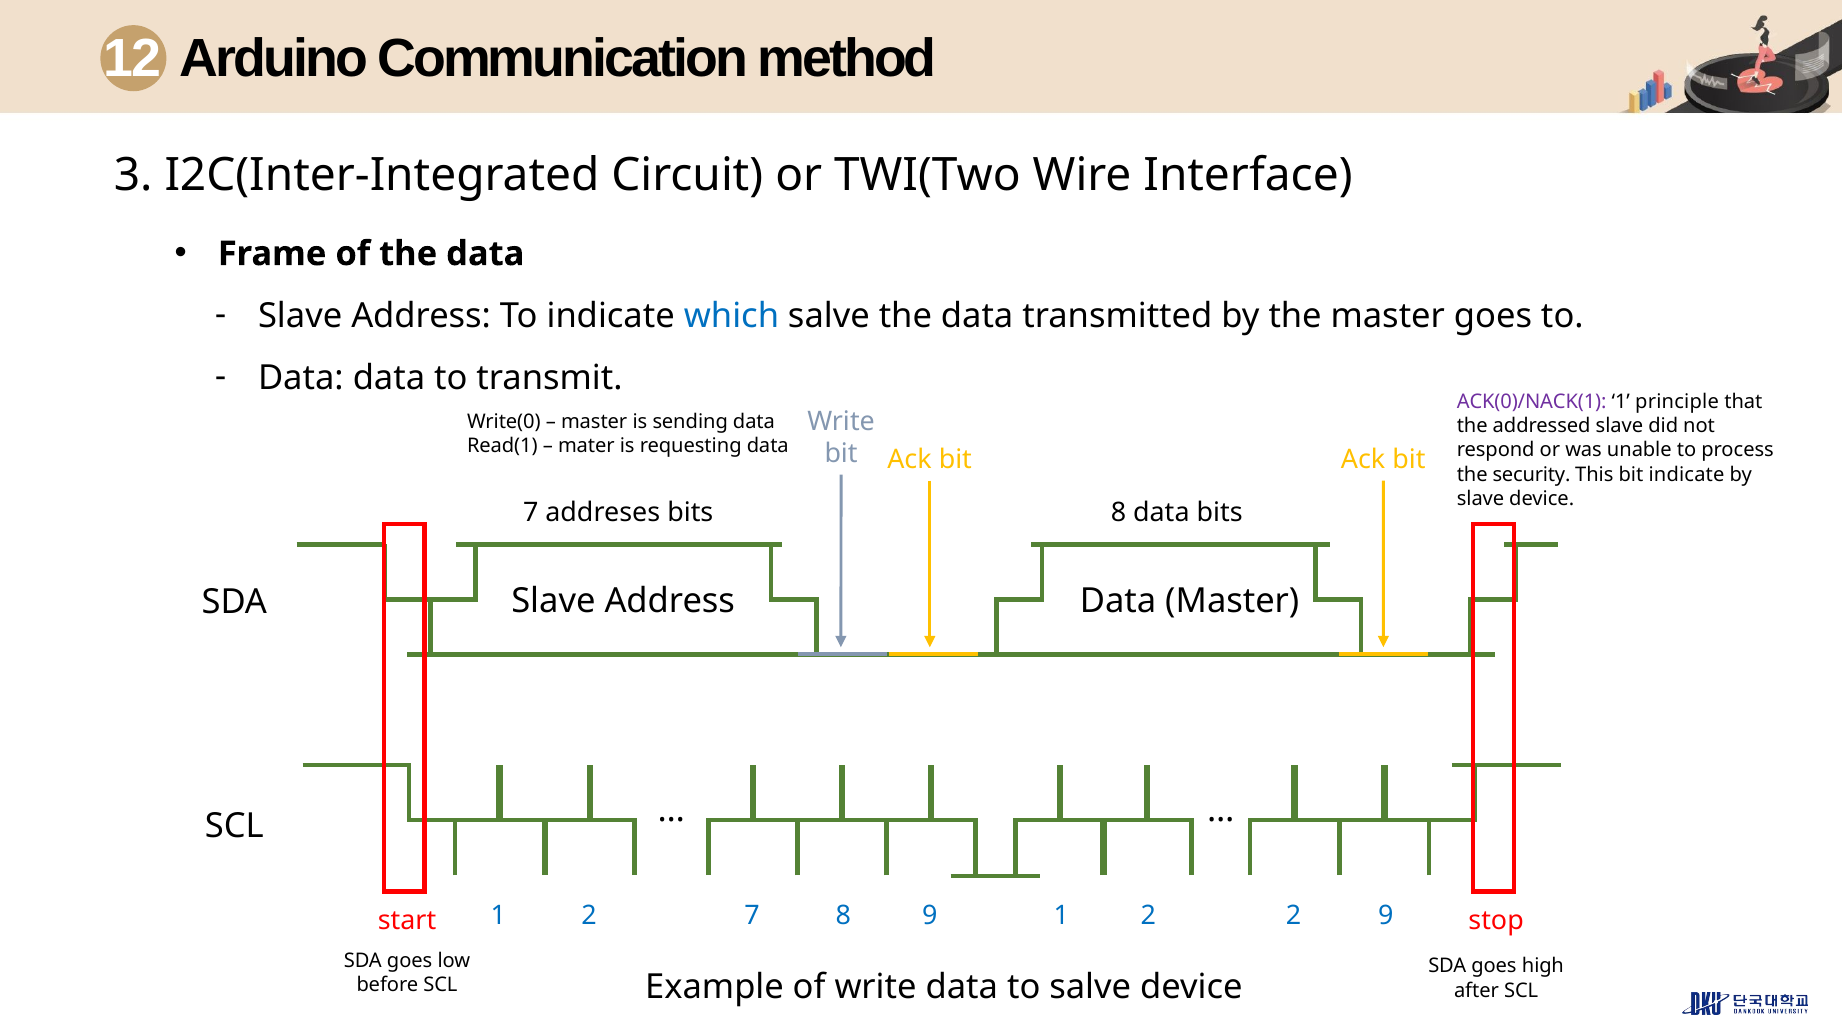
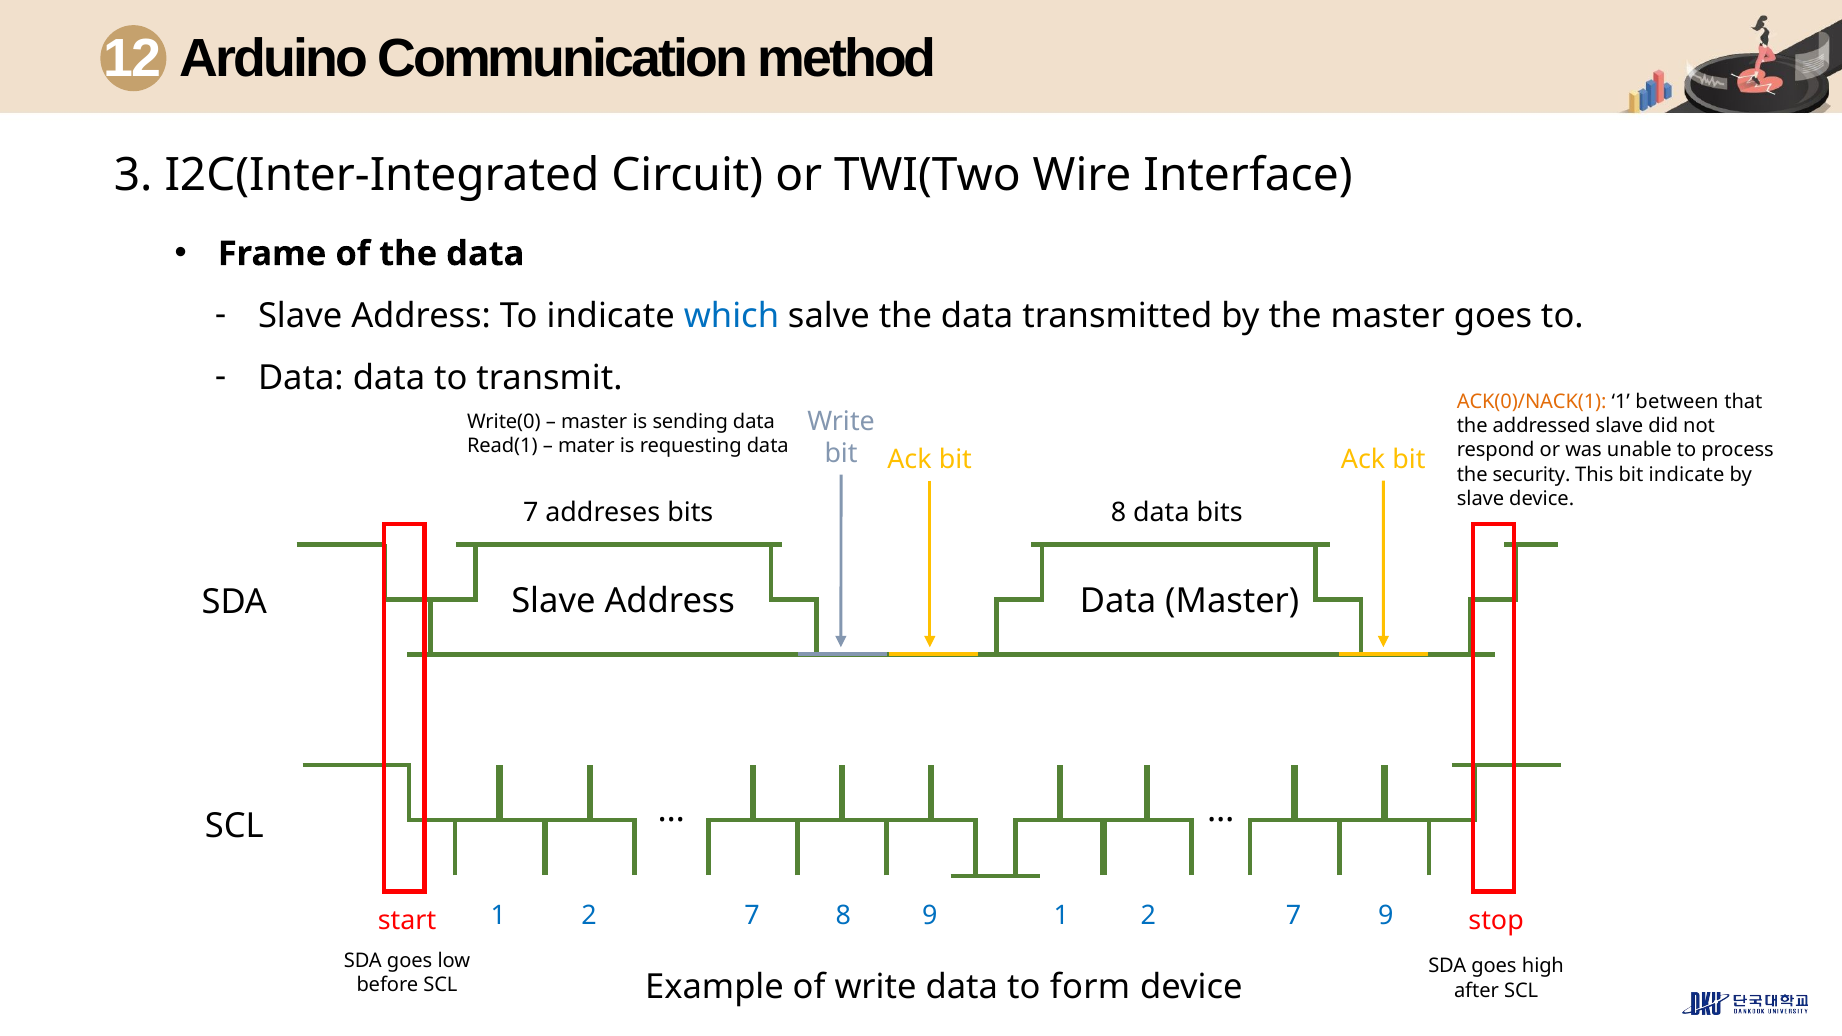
ACK(0)/NACK(1 colour: purple -> orange (1532, 402)
principle: principle -> between (1677, 402)
2: 2 -> 7 (1293, 916)
to salve: salve -> form (1090, 987)
